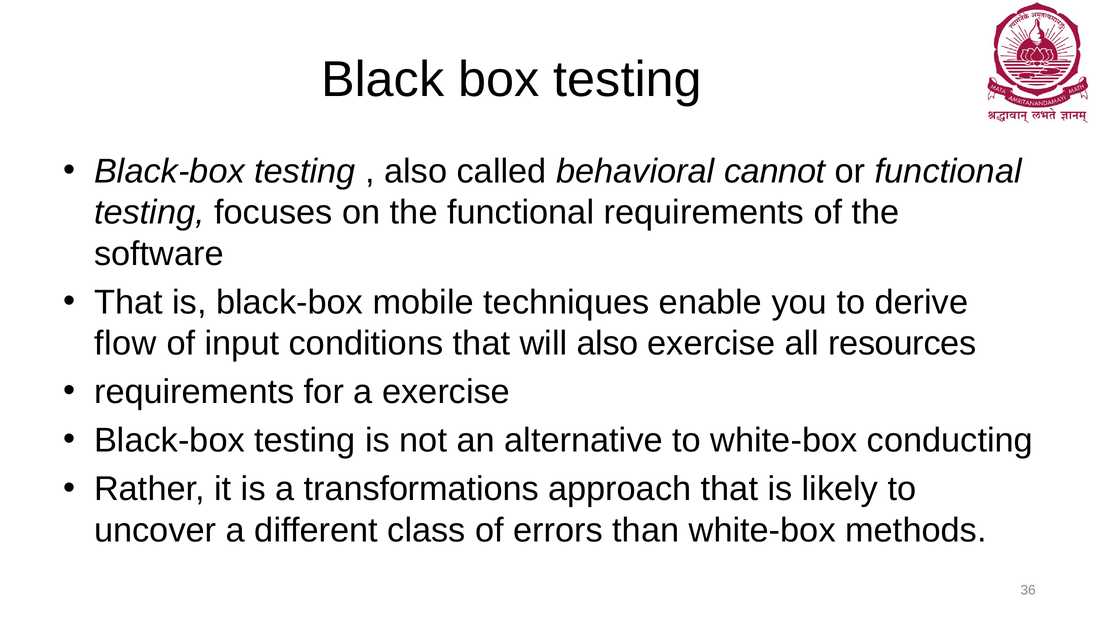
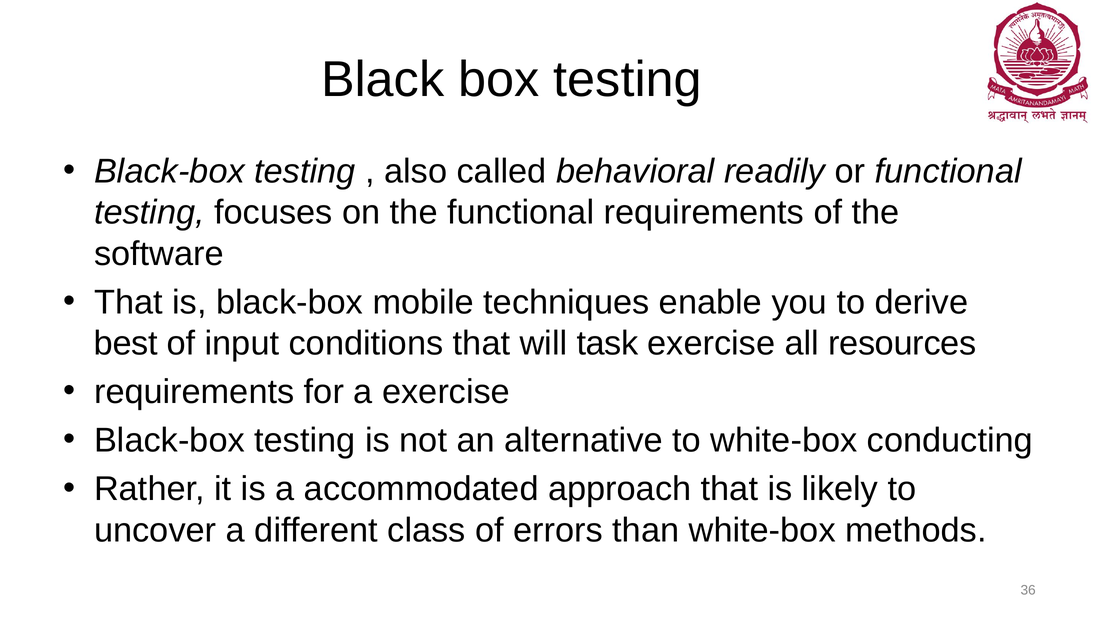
cannot: cannot -> readily (775, 171)
flow: flow -> best (126, 344)
will also: also -> task (607, 344)
transformations: transformations -> accommodated (421, 489)
